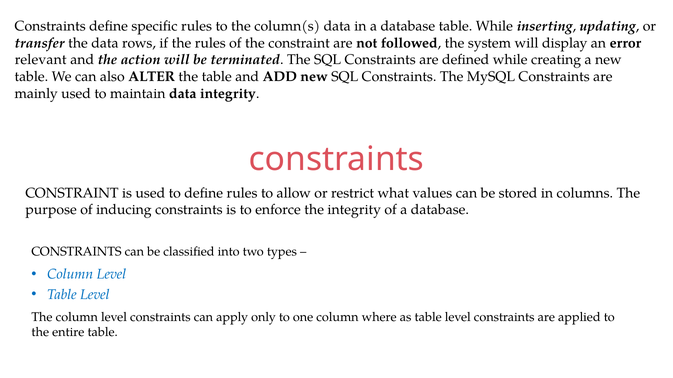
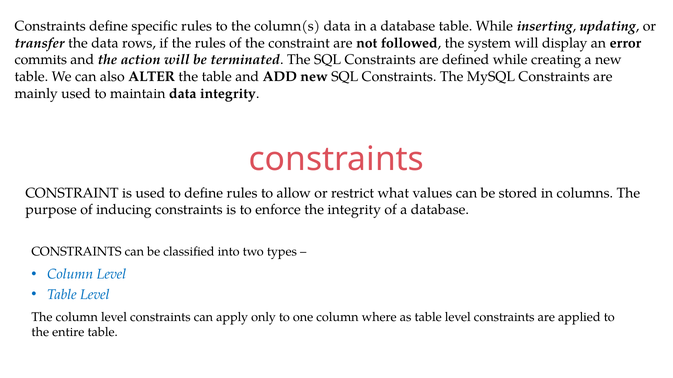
relevant: relevant -> commits (41, 60)
